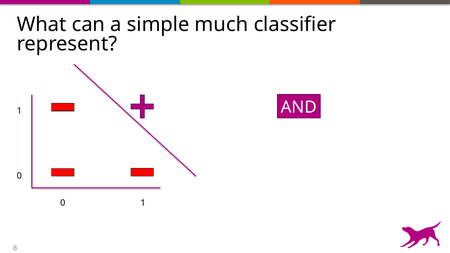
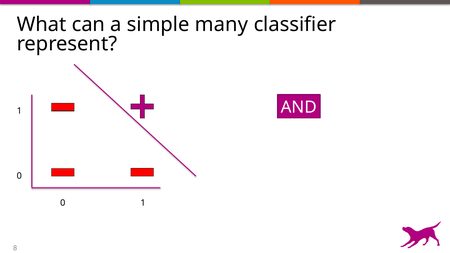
much: much -> many (221, 25)
